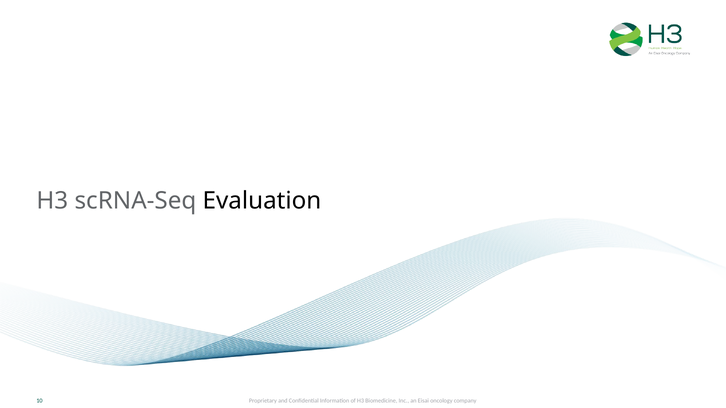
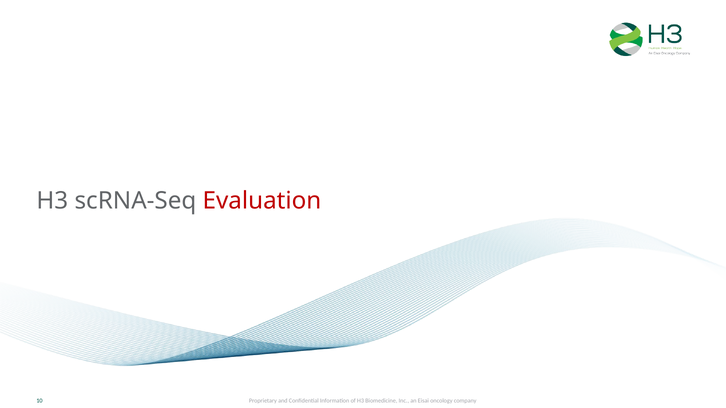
Evaluation colour: black -> red (262, 201)
